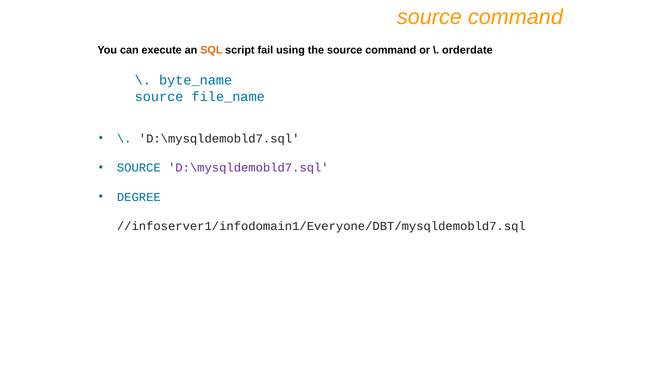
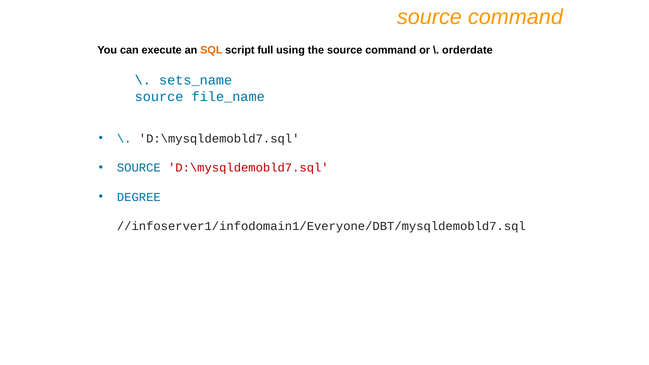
fail: fail -> full (265, 50)
byte_name: byte_name -> sets_name (196, 80)
D:\mysqldemobld7.sql colour: purple -> red (248, 168)
